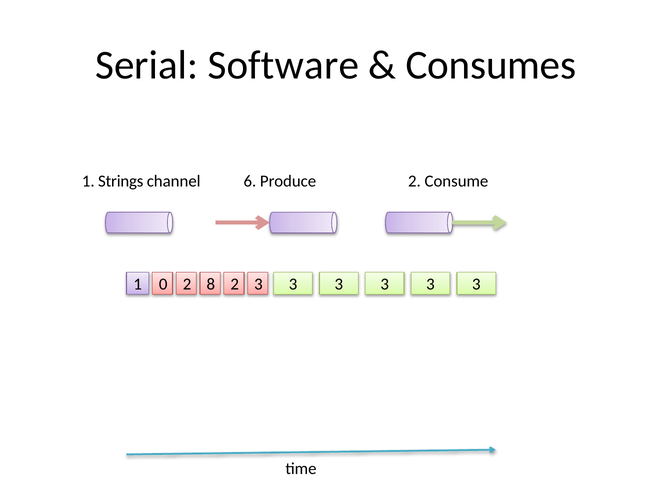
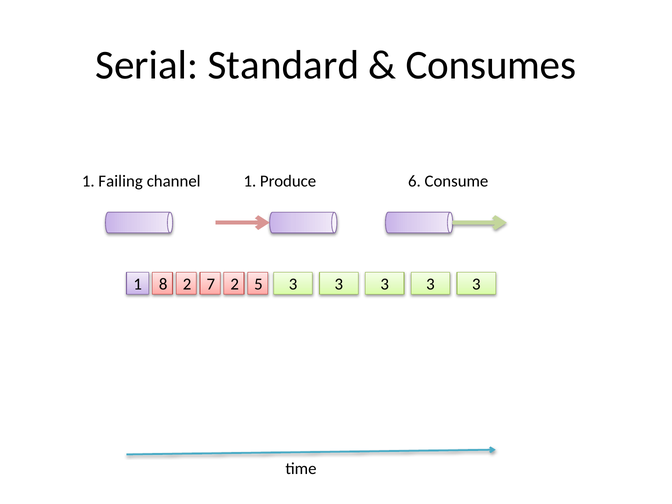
Software: Software -> Standard (283, 65)
Strings: Strings -> Failing (121, 181)
channel 6: 6 -> 1 (250, 181)
Produce 2: 2 -> 6 (414, 181)
0: 0 -> 8 (163, 284)
8: 8 -> 7 (211, 284)
2 3: 3 -> 5 (258, 284)
